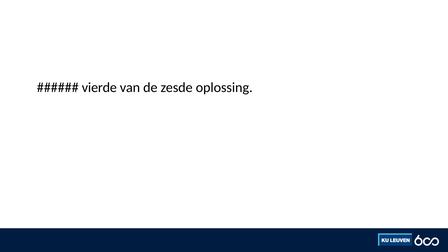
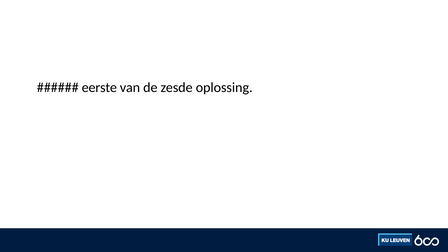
vierde: vierde -> eerste (99, 88)
